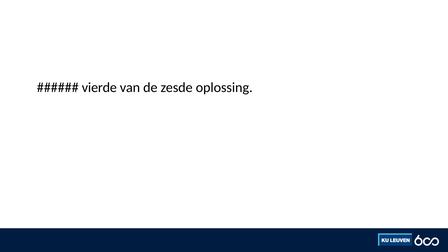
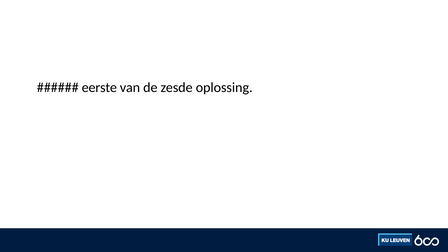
vierde: vierde -> eerste (99, 88)
